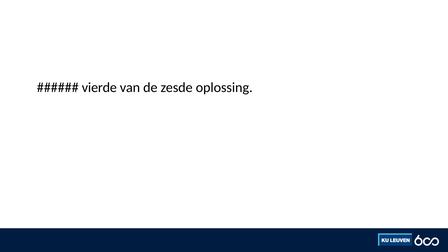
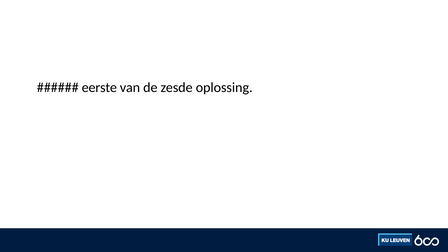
vierde: vierde -> eerste (99, 88)
